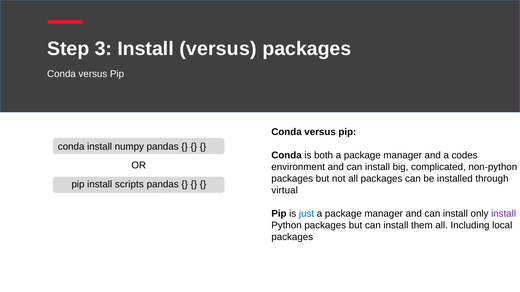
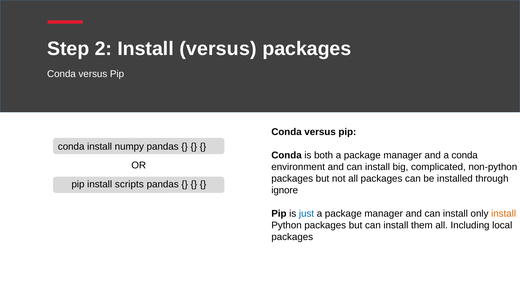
3: 3 -> 2 (103, 49)
a codes: codes -> conda (465, 156)
virtual: virtual -> ignore (285, 191)
install colour: purple -> orange (504, 214)
